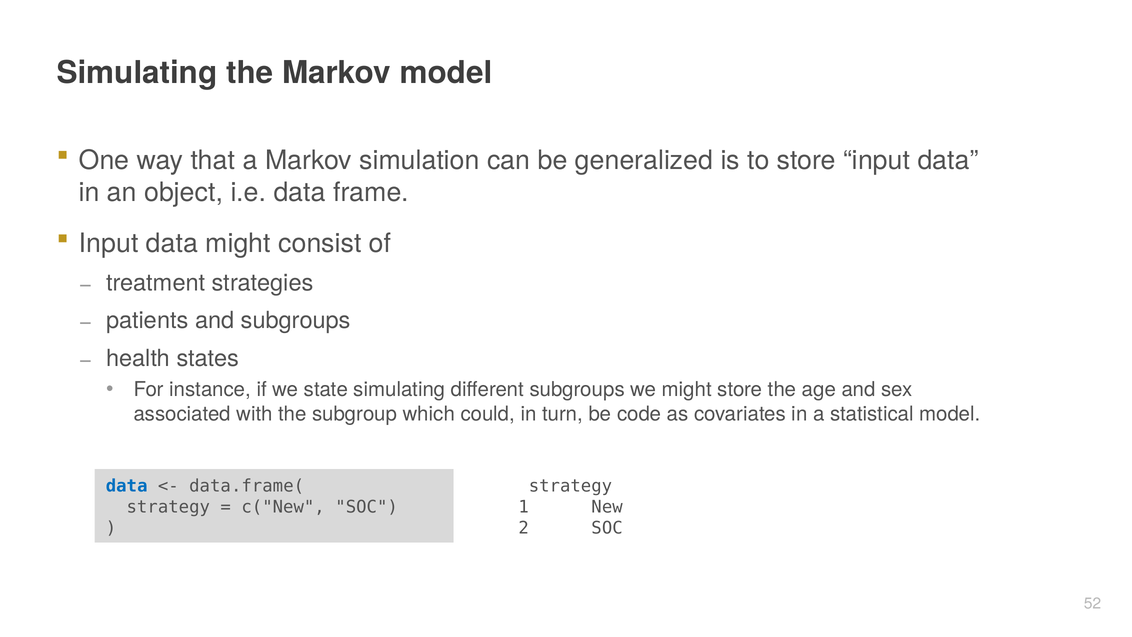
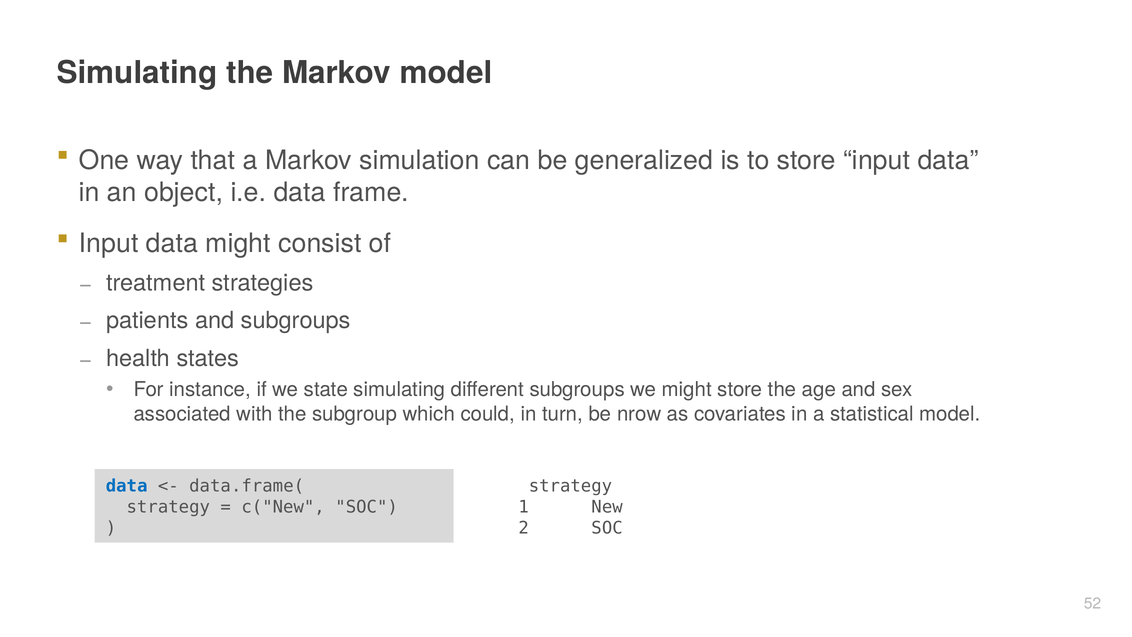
code: code -> nrow (639, 414)
